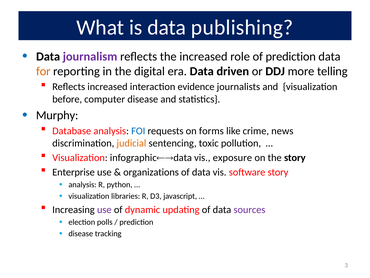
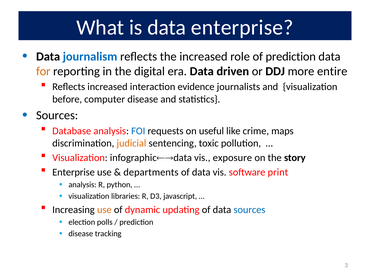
data publishing: publishing -> enterprise (242, 27)
journalism colour: purple -> blue (90, 56)
telling: telling -> entire (332, 71)
Murphy: Murphy -> Sources (57, 115)
forms: forms -> useful (211, 131)
news: news -> maps (282, 131)
organizations: organizations -> departments (151, 172)
software story: story -> print (278, 172)
use colour: purple -> orange (104, 209)
sources colour: purple -> blue (249, 209)
